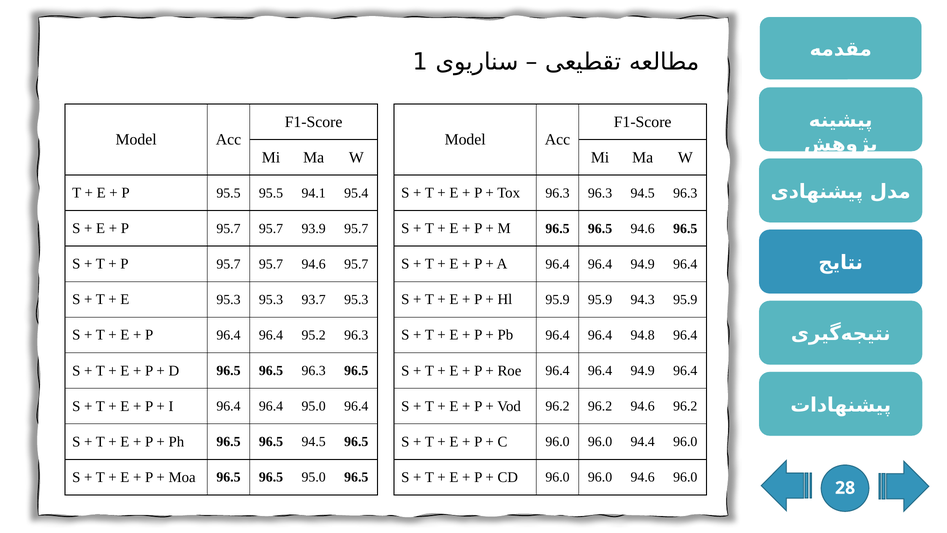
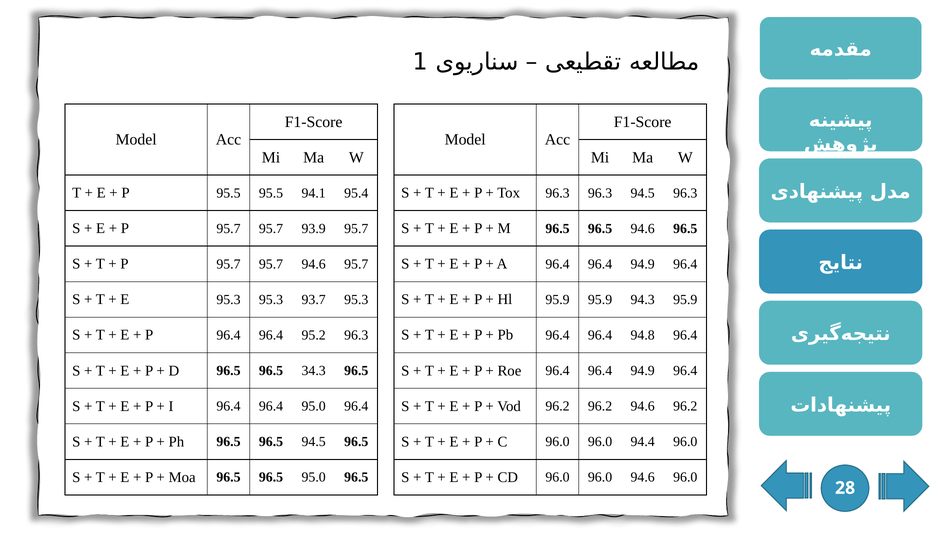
96.5 96.3: 96.3 -> 34.3 (314, 370)
